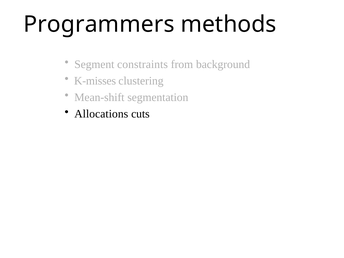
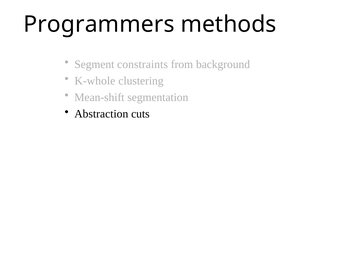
K-misses: K-misses -> K-whole (95, 81)
Allocations: Allocations -> Abstraction (101, 114)
